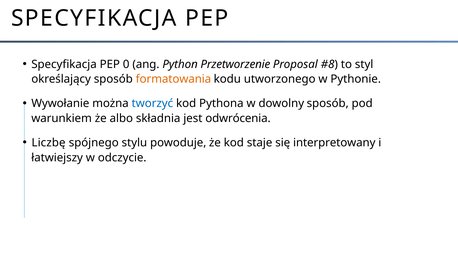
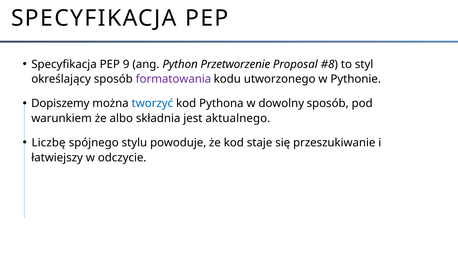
0: 0 -> 9 (126, 64)
formatowania colour: orange -> purple (173, 79)
Wywołanie: Wywołanie -> Dopiszemy (60, 103)
odwrócenia: odwrócenia -> aktualnego (238, 118)
interpretowany: interpretowany -> przeszukiwanie (334, 143)
